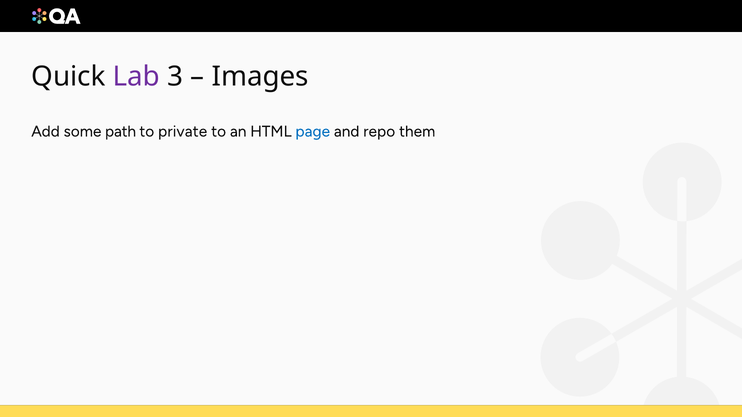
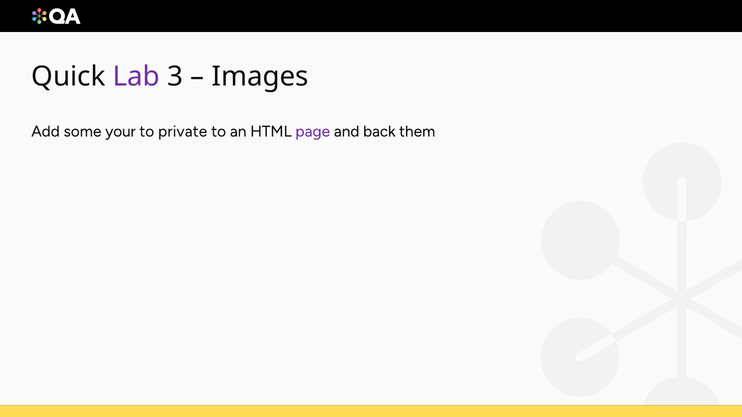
path: path -> your (120, 132)
page colour: blue -> purple (313, 132)
repo: repo -> back (379, 132)
